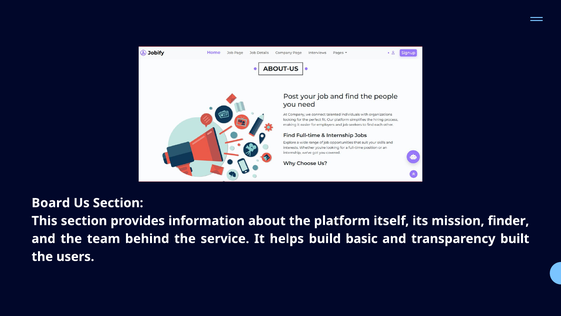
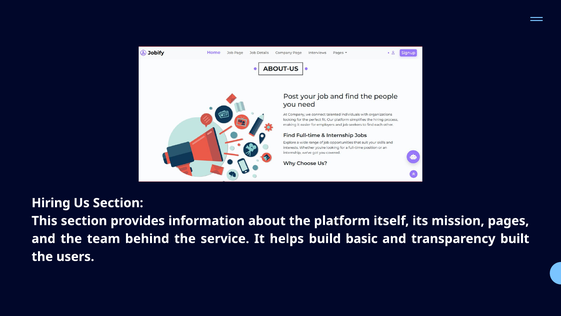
Board: Board -> Hiring (51, 203)
finder: finder -> pages (508, 221)
